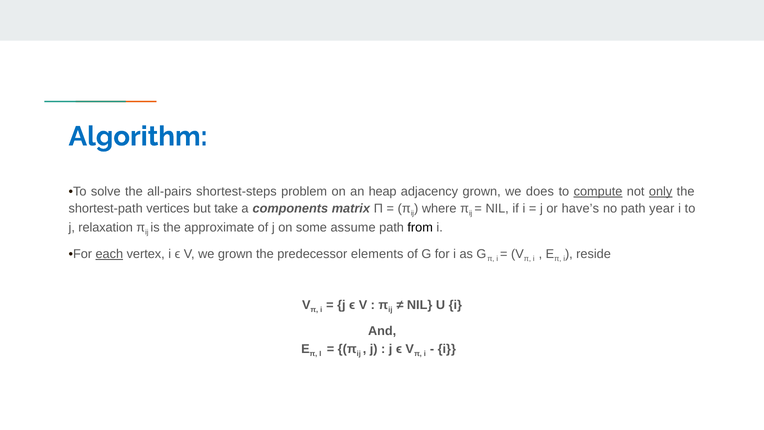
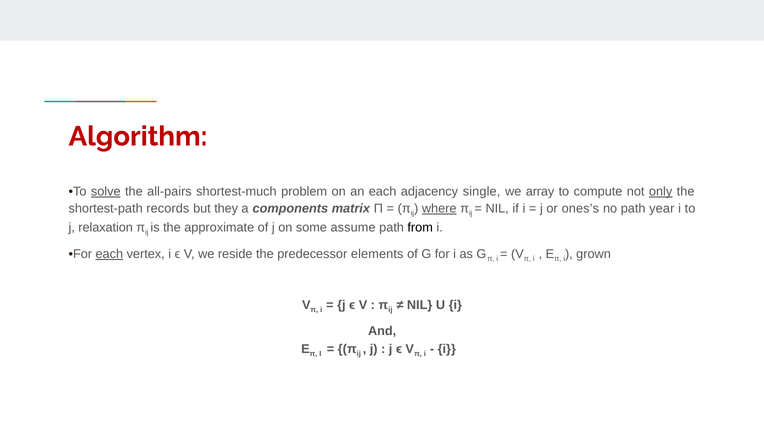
Algorithm colour: blue -> red (138, 136)
solve underline: none -> present (106, 191)
shortest-steps: shortest-steps -> shortest-much (236, 191)
an heap: heap -> each (383, 191)
adjacency grown: grown -> single (482, 191)
does: does -> array (540, 191)
compute underline: present -> none (598, 191)
vertices: vertices -> records (168, 208)
take: take -> they (226, 208)
where underline: none -> present (439, 208)
have’s: have’s -> ones’s (580, 208)
we grown: grown -> reside (235, 254)
reside: reside -> grown (594, 254)
